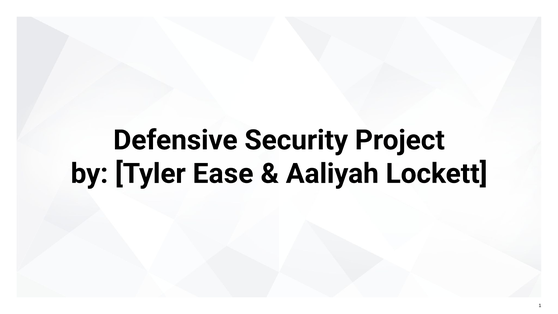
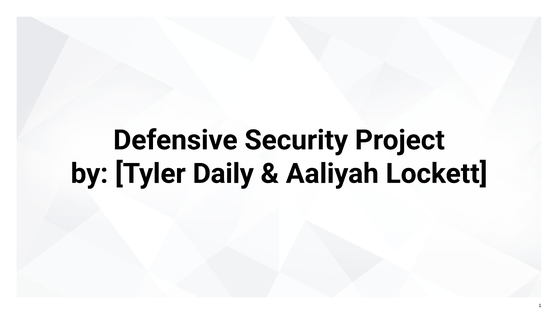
Ease: Ease -> Daily (223, 174)
